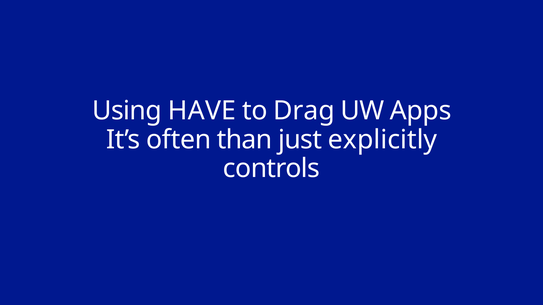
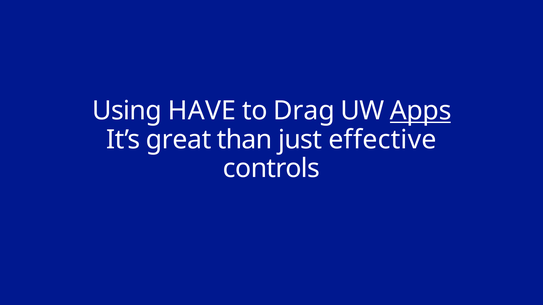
Apps underline: none -> present (421, 111)
often: often -> great (179, 140)
explicitly: explicitly -> effective (382, 140)
